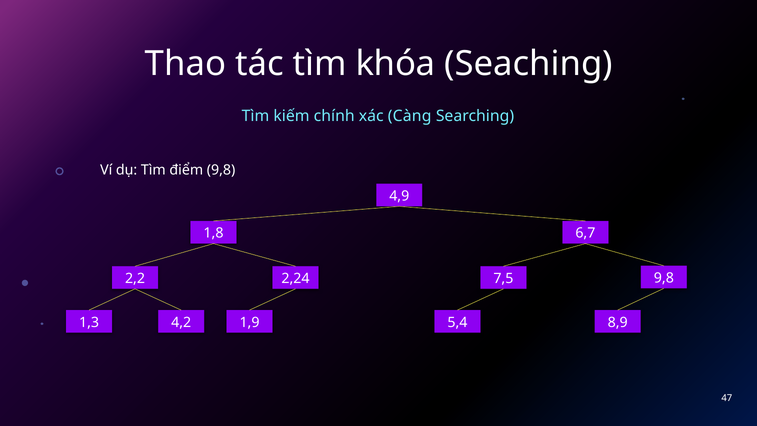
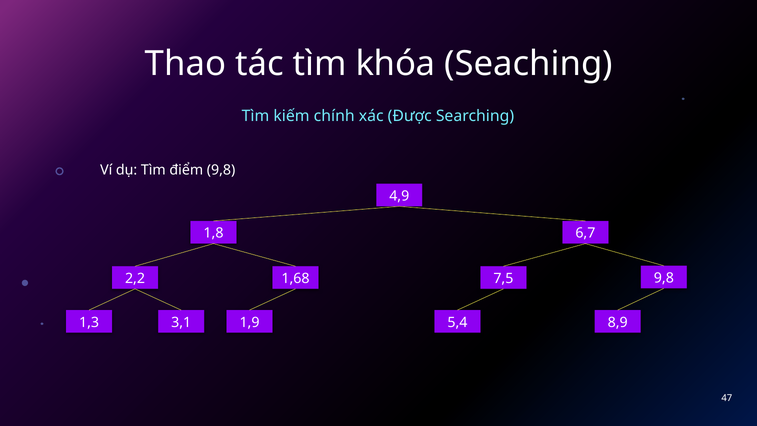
Càng: Càng -> Được (410, 116)
2,24: 2,24 -> 1,68 (295, 278)
4,2: 4,2 -> 3,1 (181, 322)
